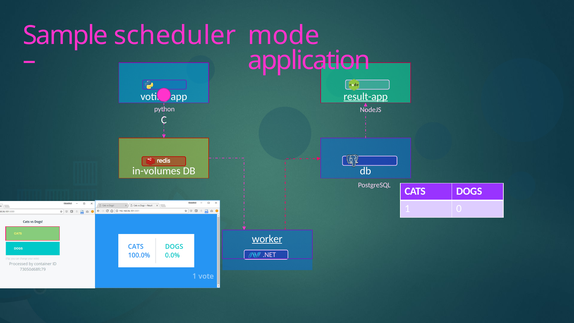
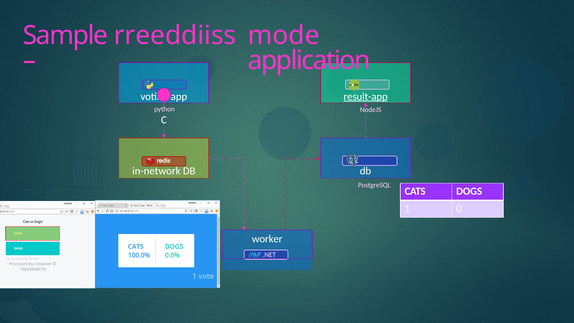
scheduler: scheduler -> rreeddiiss (175, 35)
in-volumes: in-volumes -> in-network (156, 171)
worker underline: present -> none (267, 239)
